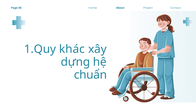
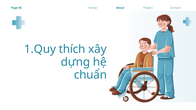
khác: khác -> thích (72, 49)
